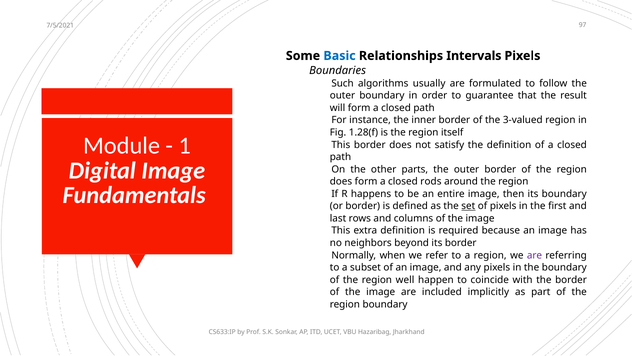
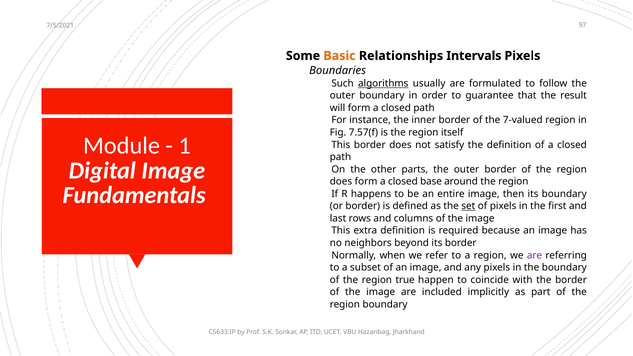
Basic colour: blue -> orange (340, 56)
algorithms underline: none -> present (383, 83)
3-valued: 3-valued -> 7-valued (523, 120)
1.28(f: 1.28(f -> 7.57(f (363, 133)
rods: rods -> base (431, 182)
well: well -> true (405, 280)
